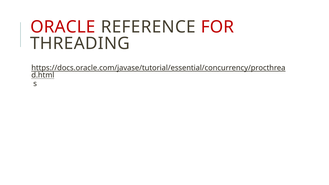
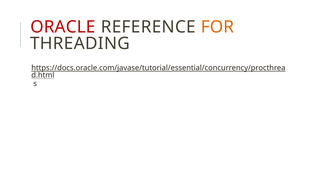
FOR colour: red -> orange (218, 27)
